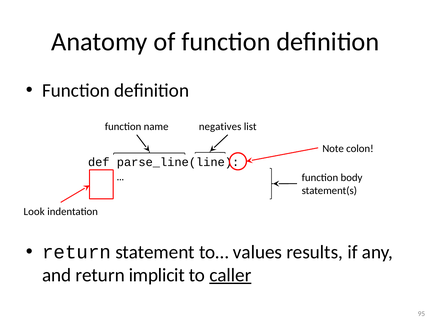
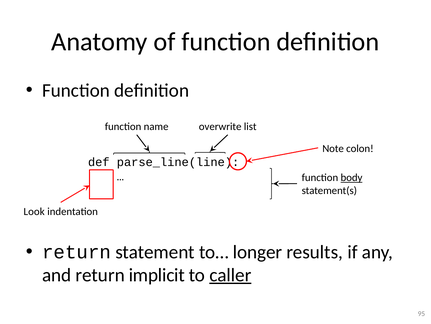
negatives: negatives -> overwrite (220, 126)
body underline: none -> present (352, 177)
values: values -> longer (258, 251)
